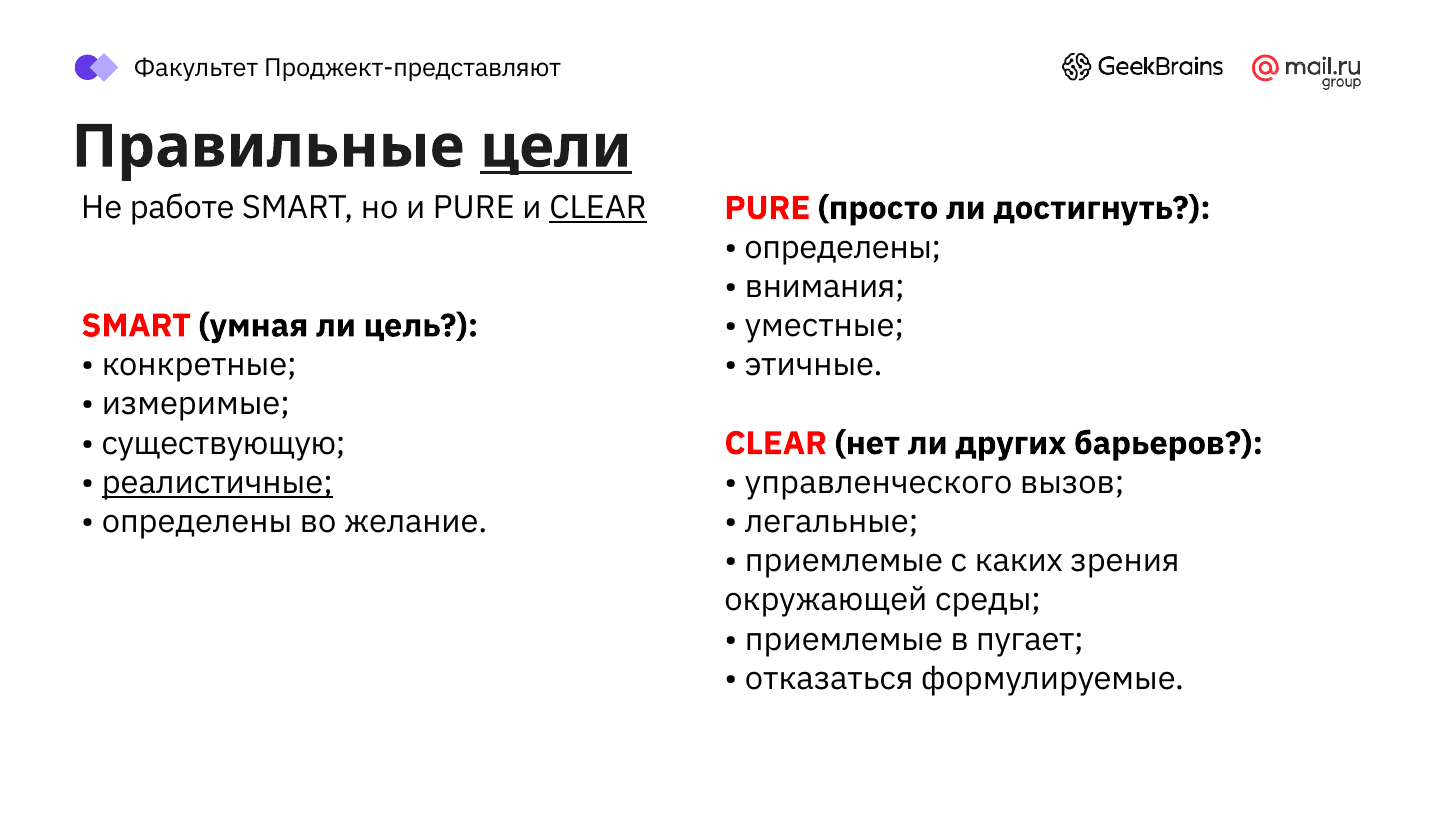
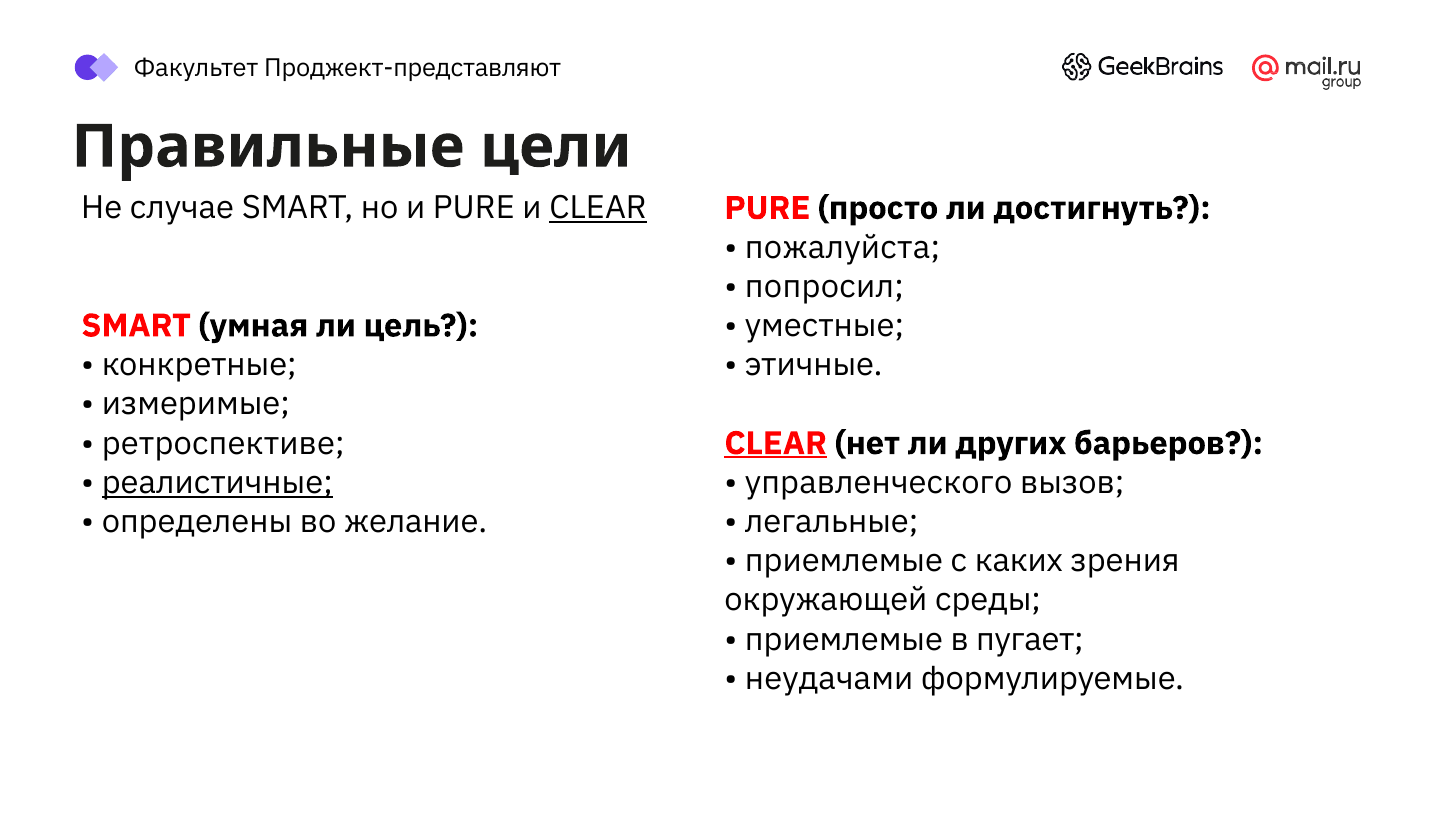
цели underline: present -> none (556, 147)
работе: работе -> случае (182, 208)
определены: определены -> пожалуйста (843, 247)
внимания: внимания -> попросил (824, 286)
CLEAR underline: none -> present (776, 443)
существующую: существующую -> ретроспективе (223, 443)
отказаться: отказаться -> неудачами (829, 678)
